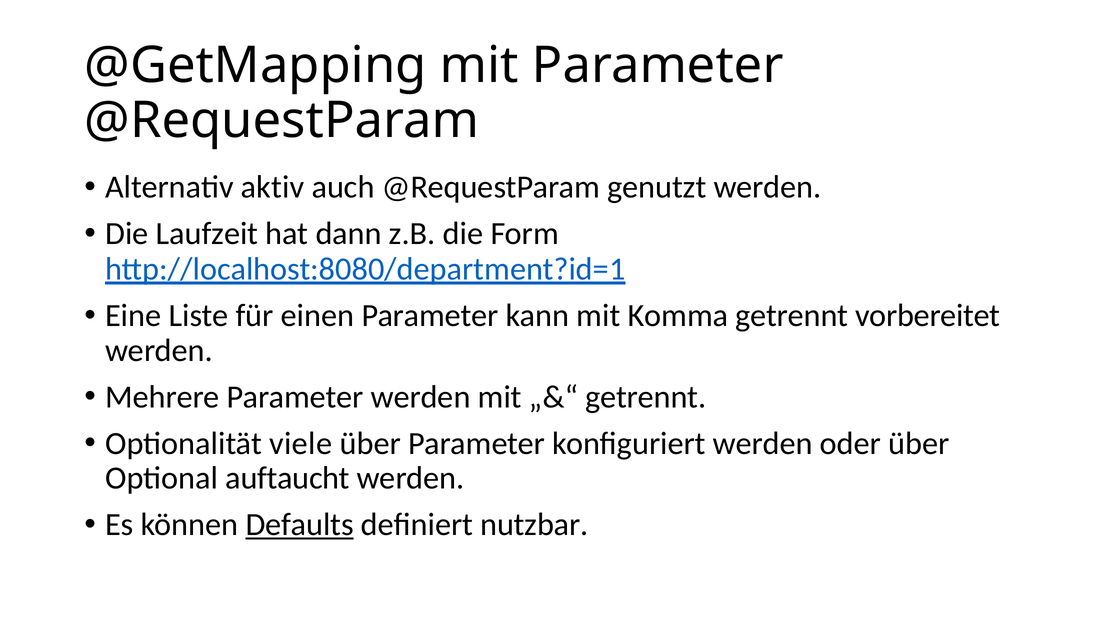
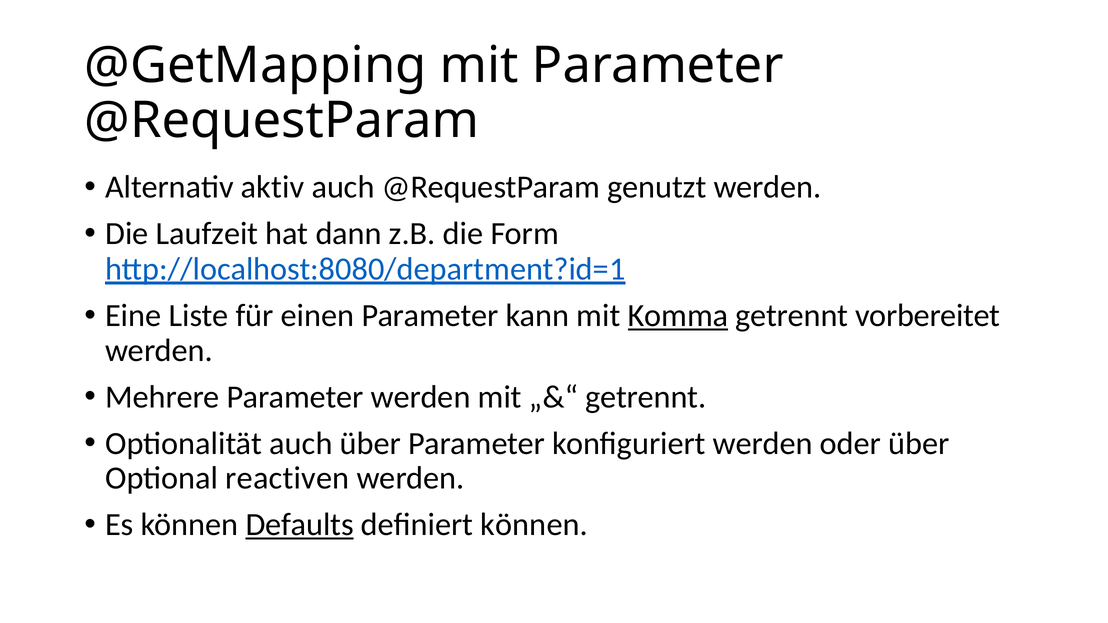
Komma underline: none -> present (678, 316)
Optionalität viele: viele -> auch (301, 444)
auftaucht: auftaucht -> reactiven (287, 479)
definiert nutzbar: nutzbar -> können (534, 525)
